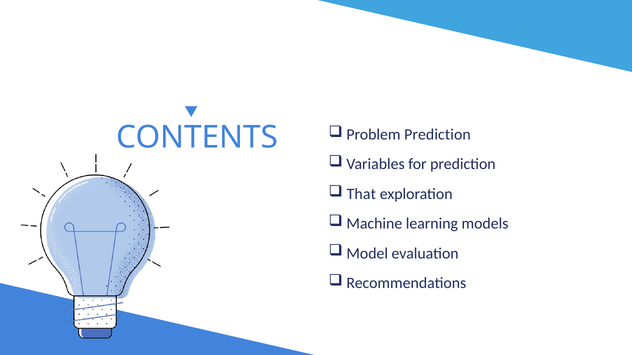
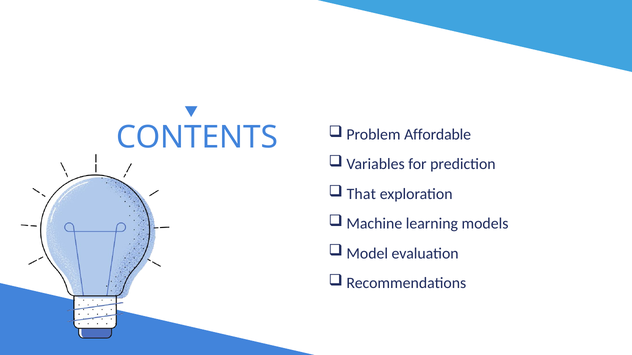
Problem Prediction: Prediction -> Affordable (438, 135)
